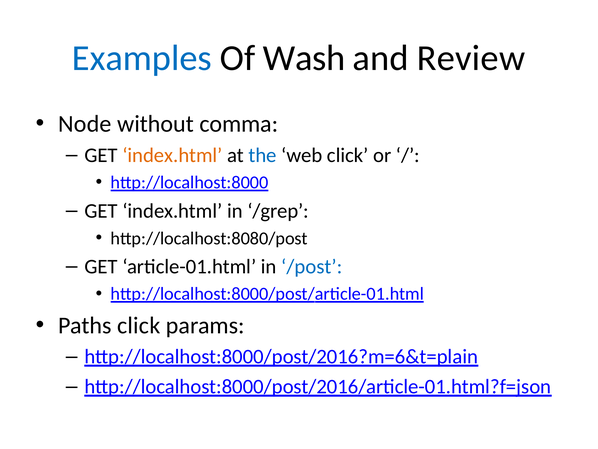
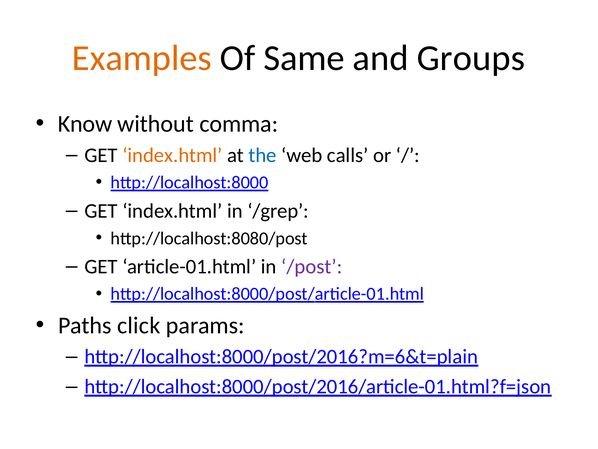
Examples colour: blue -> orange (142, 58)
Wash: Wash -> Same (304, 58)
Review: Review -> Groups (471, 58)
Node: Node -> Know (85, 124)
web click: click -> calls (348, 155)
/post colour: blue -> purple (312, 266)
